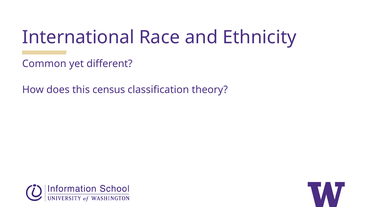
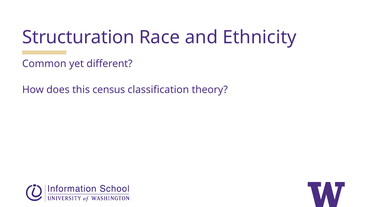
International: International -> Structuration (78, 37)
